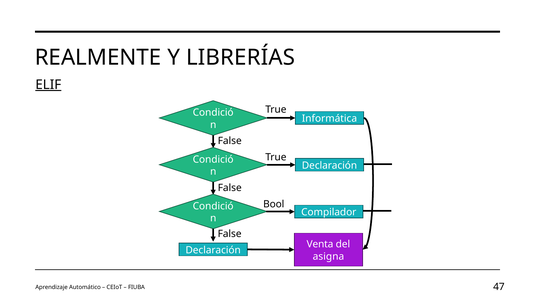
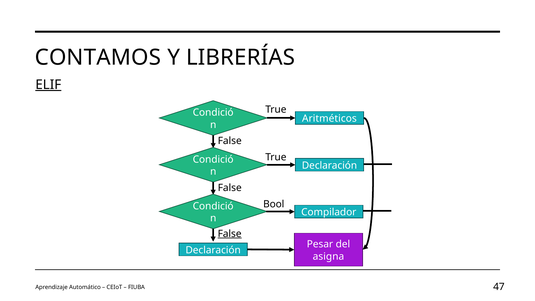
REALMENTE: REALMENTE -> CONTAMOS (98, 57)
Informática: Informática -> Aritméticos (329, 119)
False underline: none -> present (230, 234)
Venta: Venta -> Pesar (320, 244)
